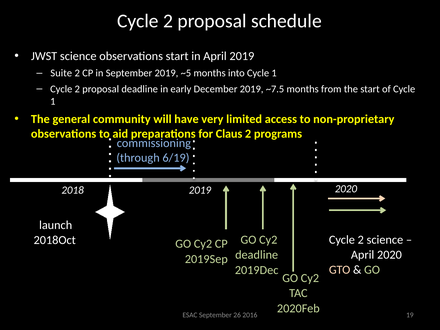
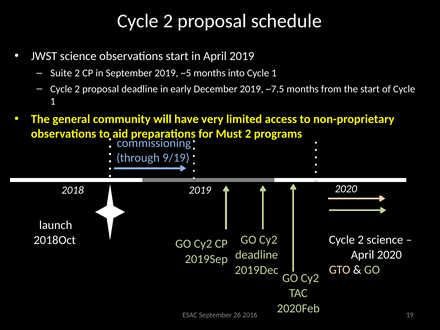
Claus: Claus -> Must (229, 134)
6/19: 6/19 -> 9/19 (176, 158)
